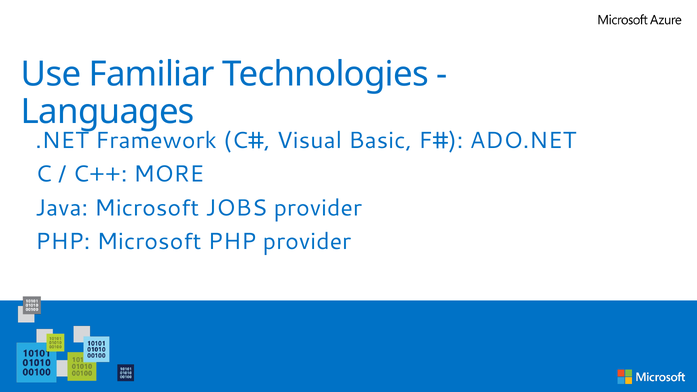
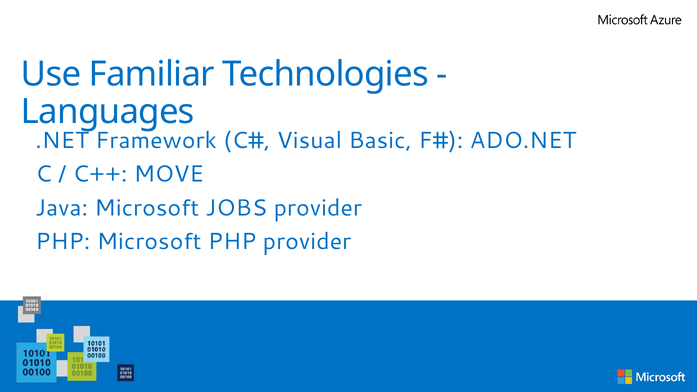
MORE: MORE -> MOVE (169, 174)
